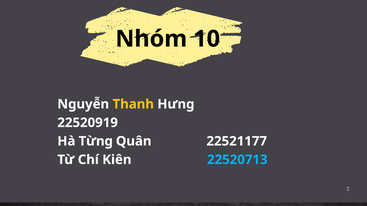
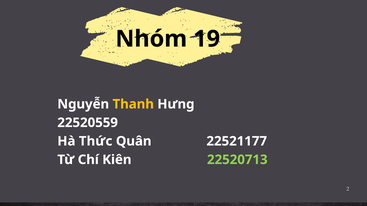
10: 10 -> 19 (207, 39)
22520919: 22520919 -> 22520559 (88, 123)
Từng: Từng -> Thức (96, 141)
22520713 colour: light blue -> light green (237, 160)
